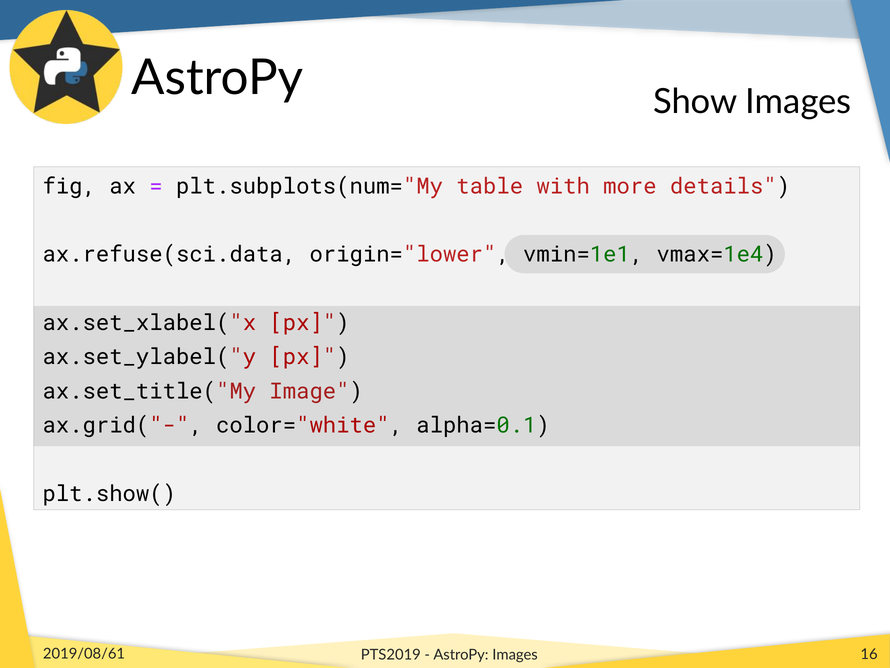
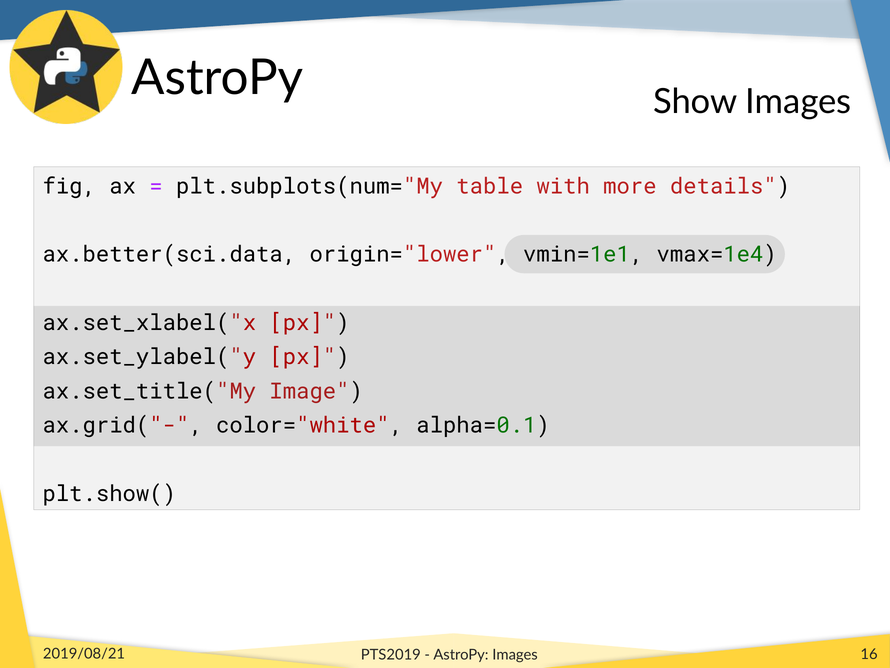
ax.refuse(sci.data: ax.refuse(sci.data -> ax.better(sci.data (169, 254)
2019/08/61: 2019/08/61 -> 2019/08/21 (84, 653)
